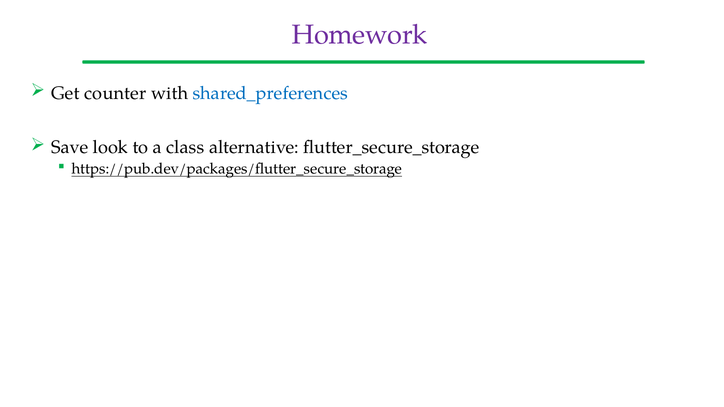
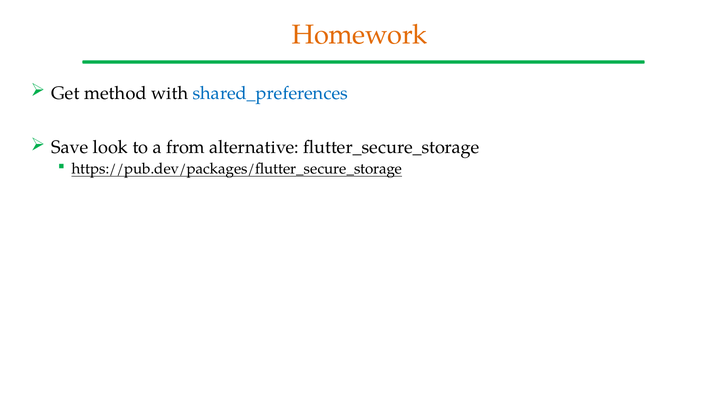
Homework colour: purple -> orange (360, 35)
counter: counter -> method (115, 93)
class: class -> from (185, 147)
